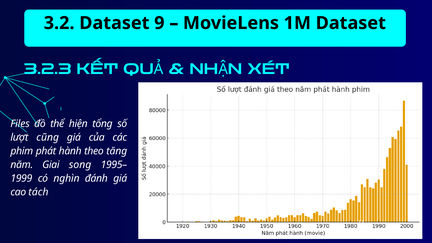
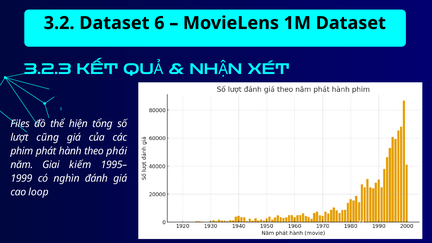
9: 9 -> 6 (159, 23)
tăng: tăng -> phái (117, 151)
song: song -> kiếm (80, 165)
tách: tách -> loop (38, 192)
